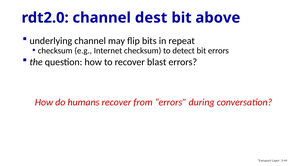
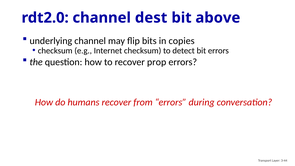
repeat: repeat -> copies (182, 41)
blast: blast -> prop (157, 62)
